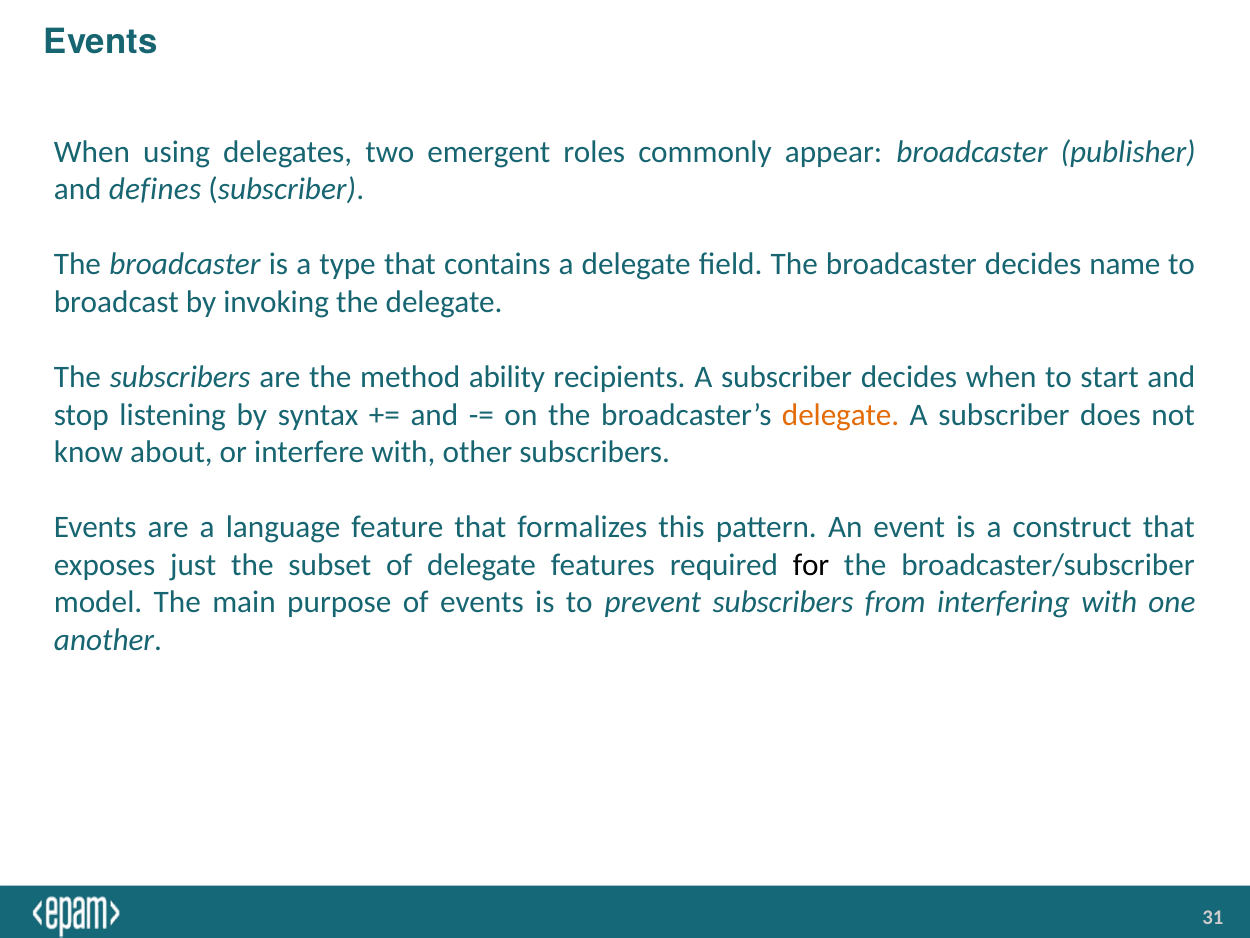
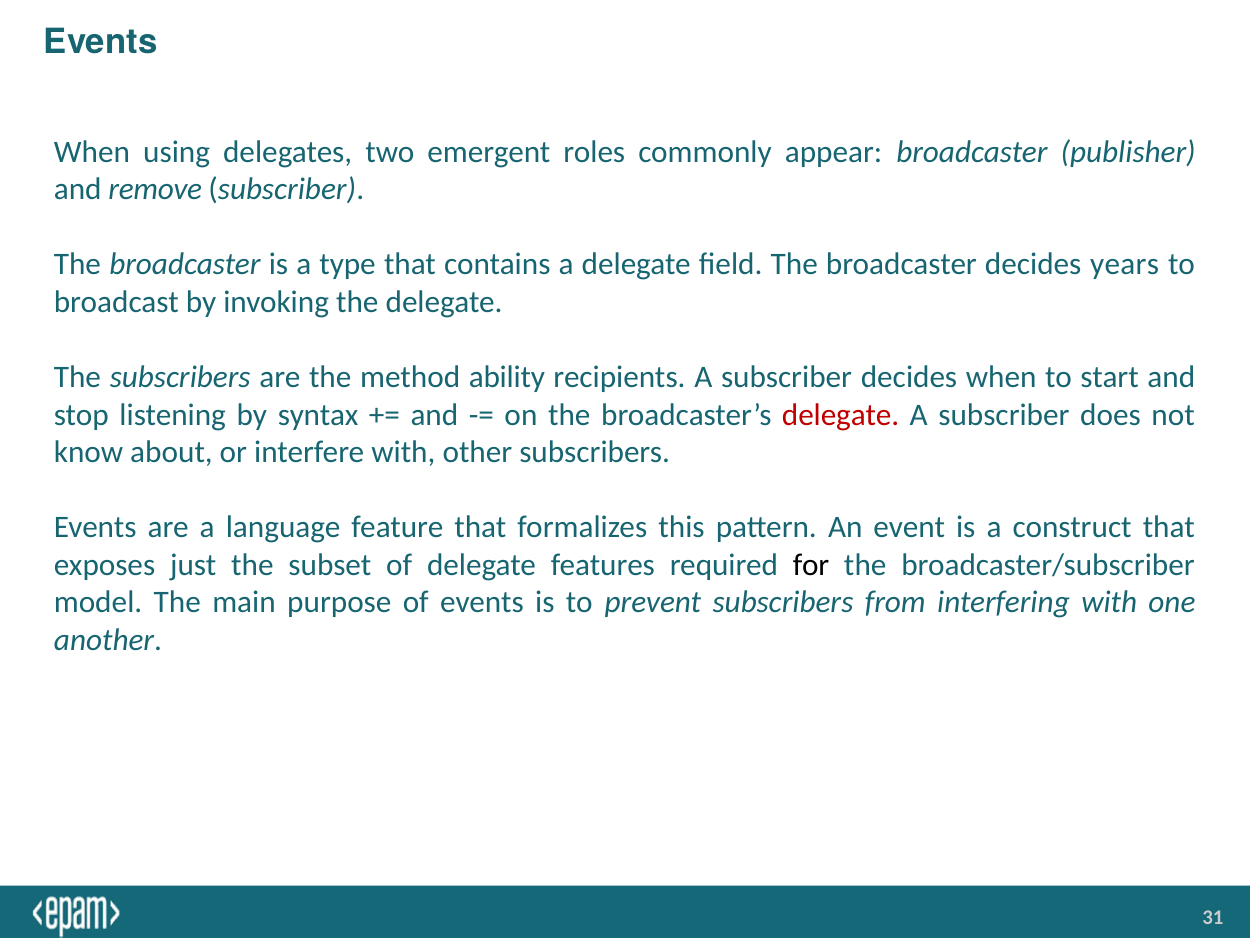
defines: defines -> remove (155, 190)
name: name -> years (1125, 265)
delegate colour: orange -> red (841, 415)
